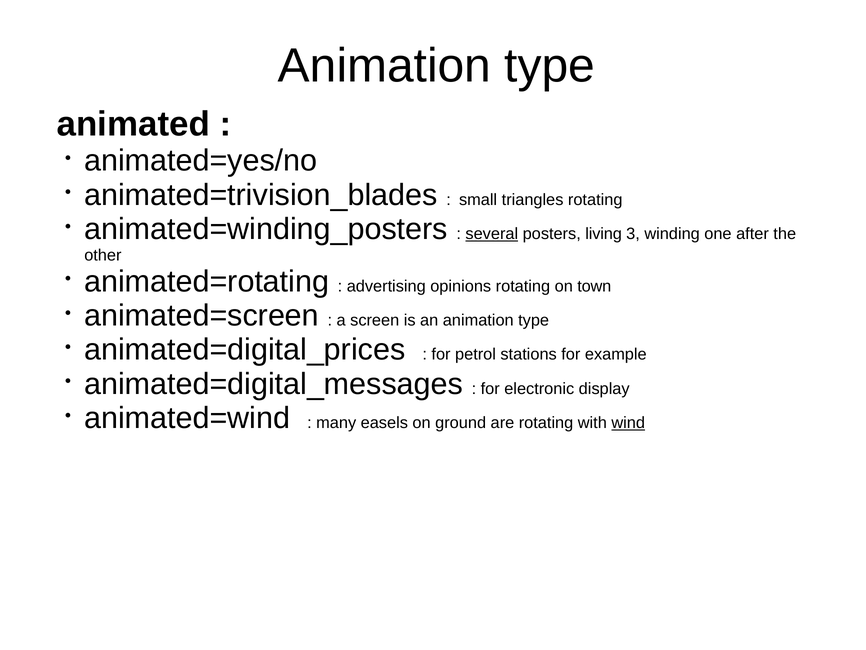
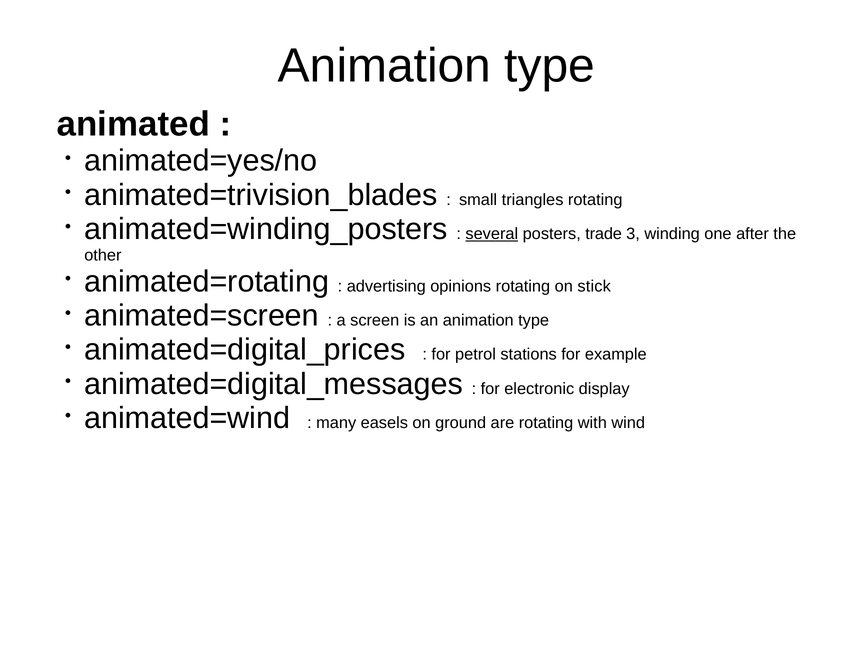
living: living -> trade (604, 234)
town: town -> stick (594, 286)
wind underline: present -> none (628, 422)
